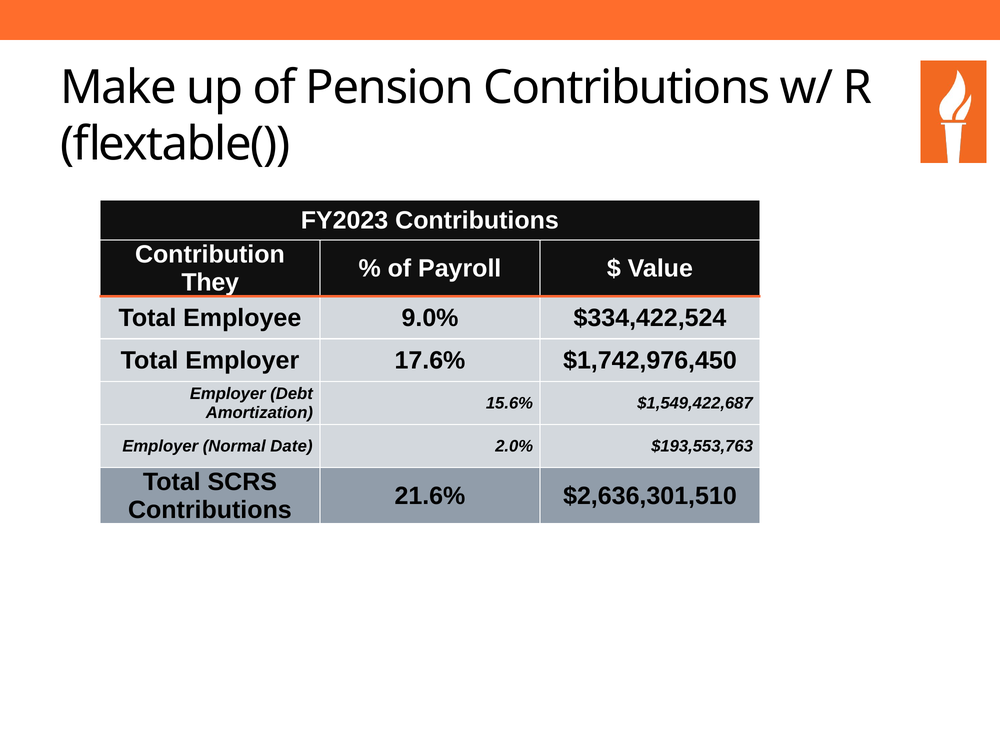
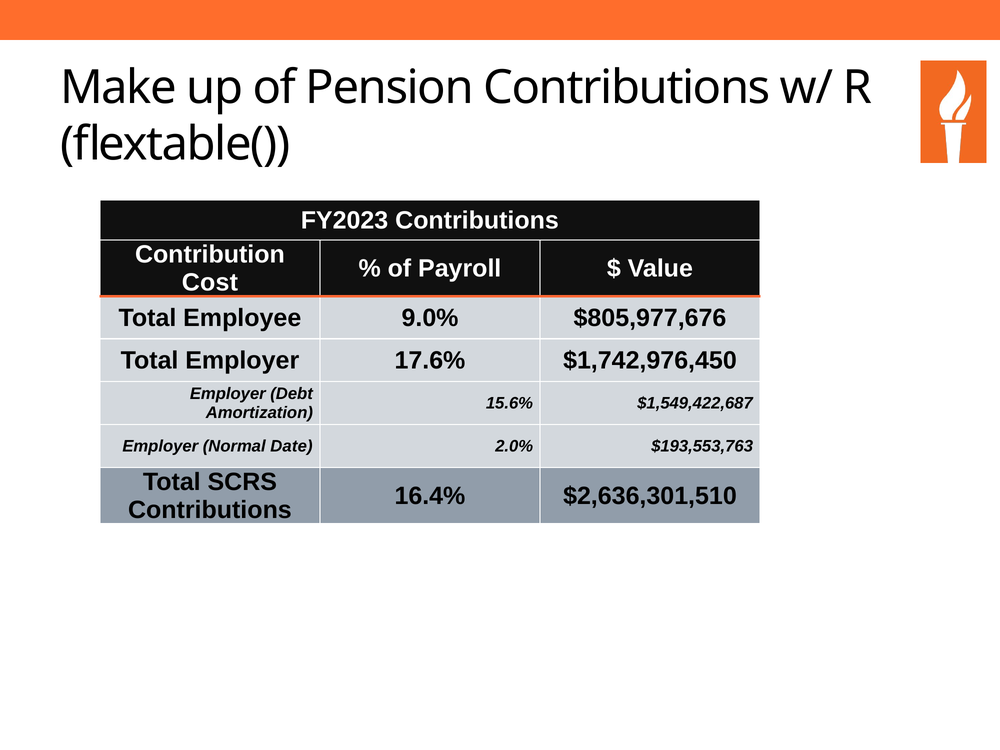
They: They -> Cost (210, 282)
$334,422,524: $334,422,524 -> $805,977,676 (650, 318)
21.6%: 21.6% -> 16.4% (430, 496)
